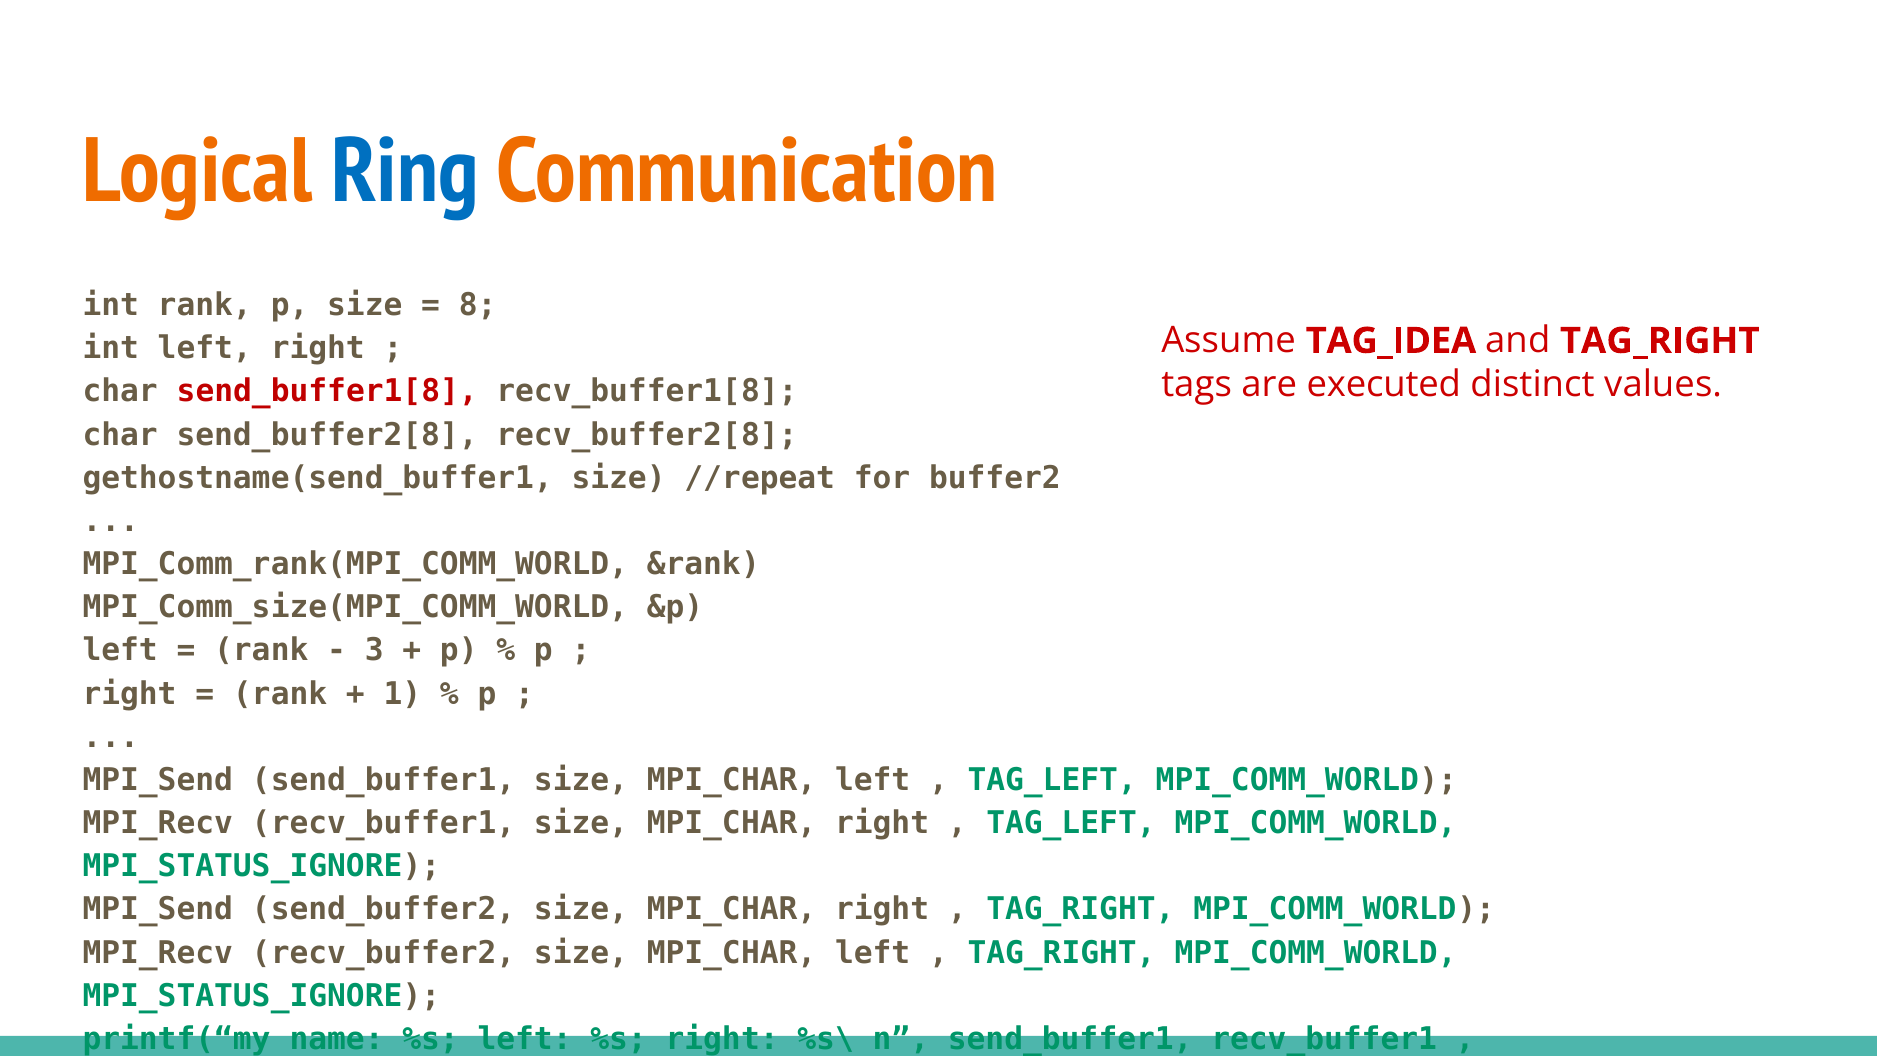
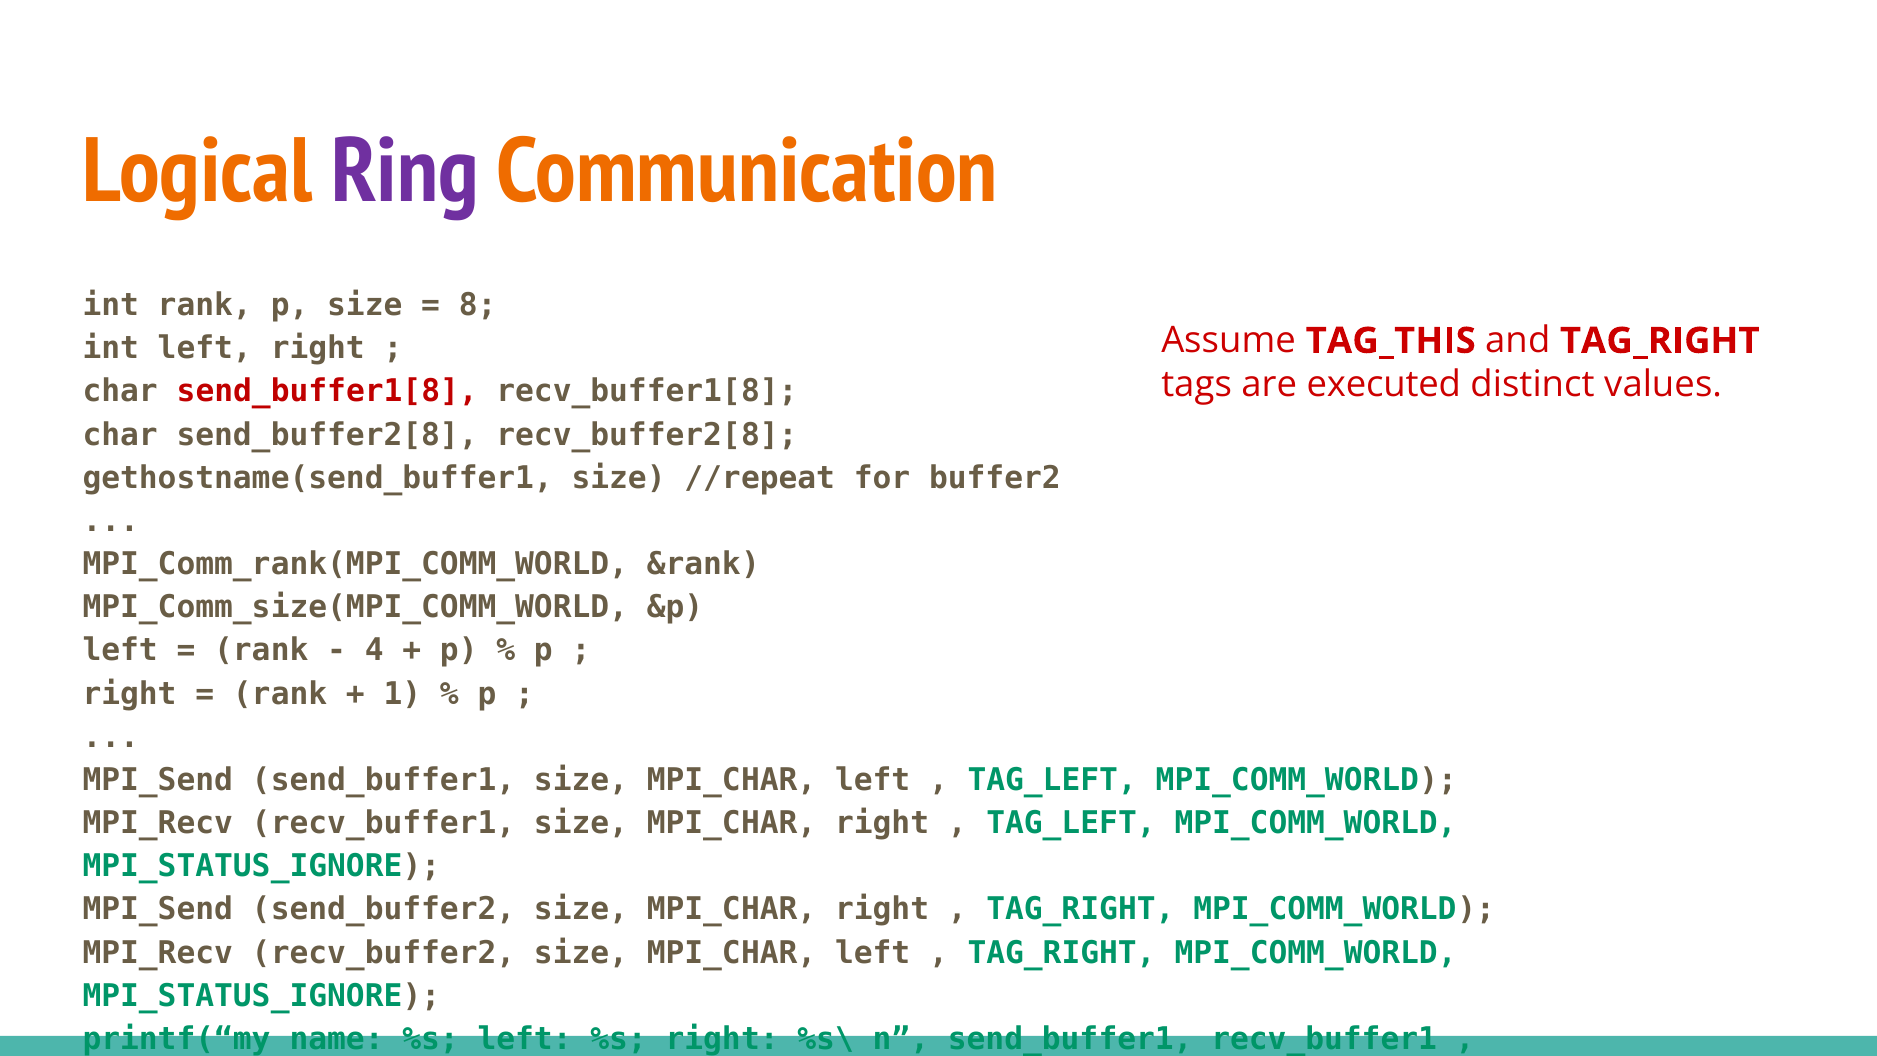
Ring colour: blue -> purple (405, 171)
TAG_IDEA: TAG_IDEA -> TAG_THIS (1391, 341)
3: 3 -> 4 (374, 651)
